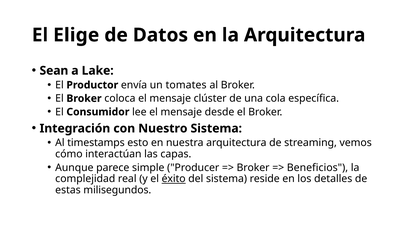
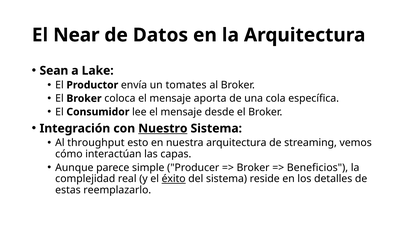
Elige: Elige -> Near (76, 35)
clúster: clúster -> aporta (210, 98)
Nuestro underline: none -> present (163, 128)
timestamps: timestamps -> throughput (96, 143)
milisegundos: milisegundos -> reemplazarlo (117, 190)
